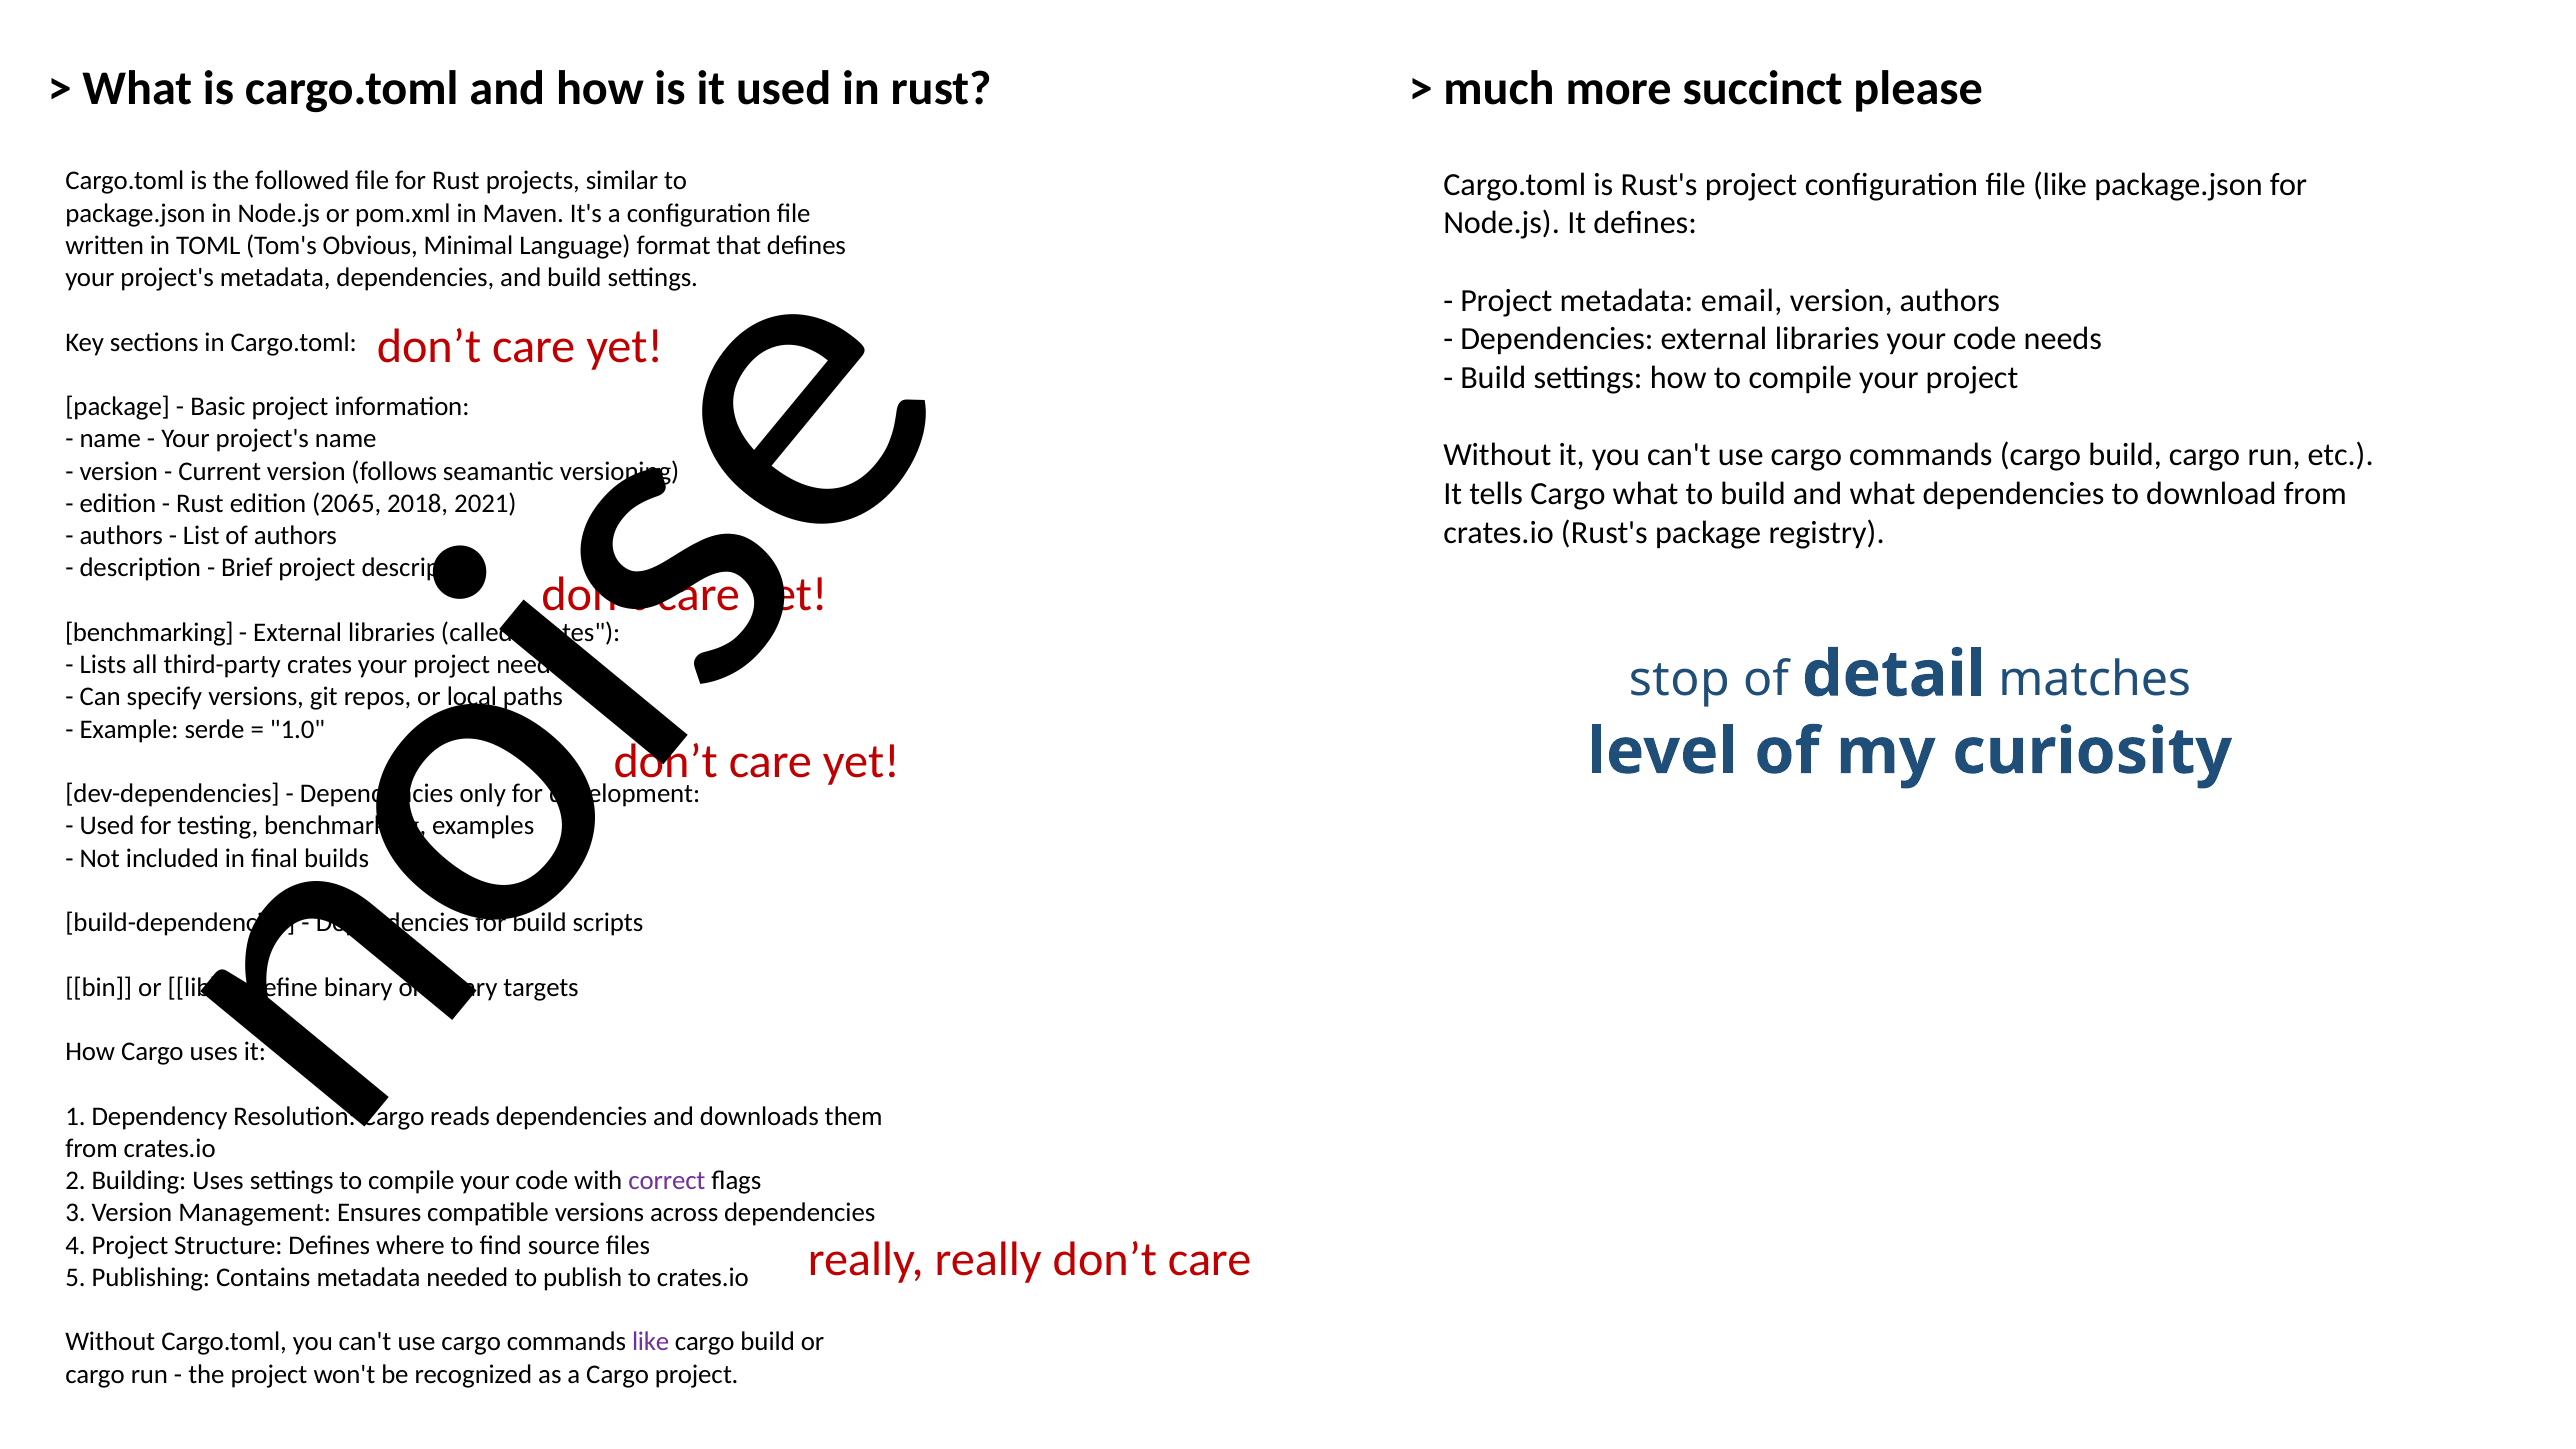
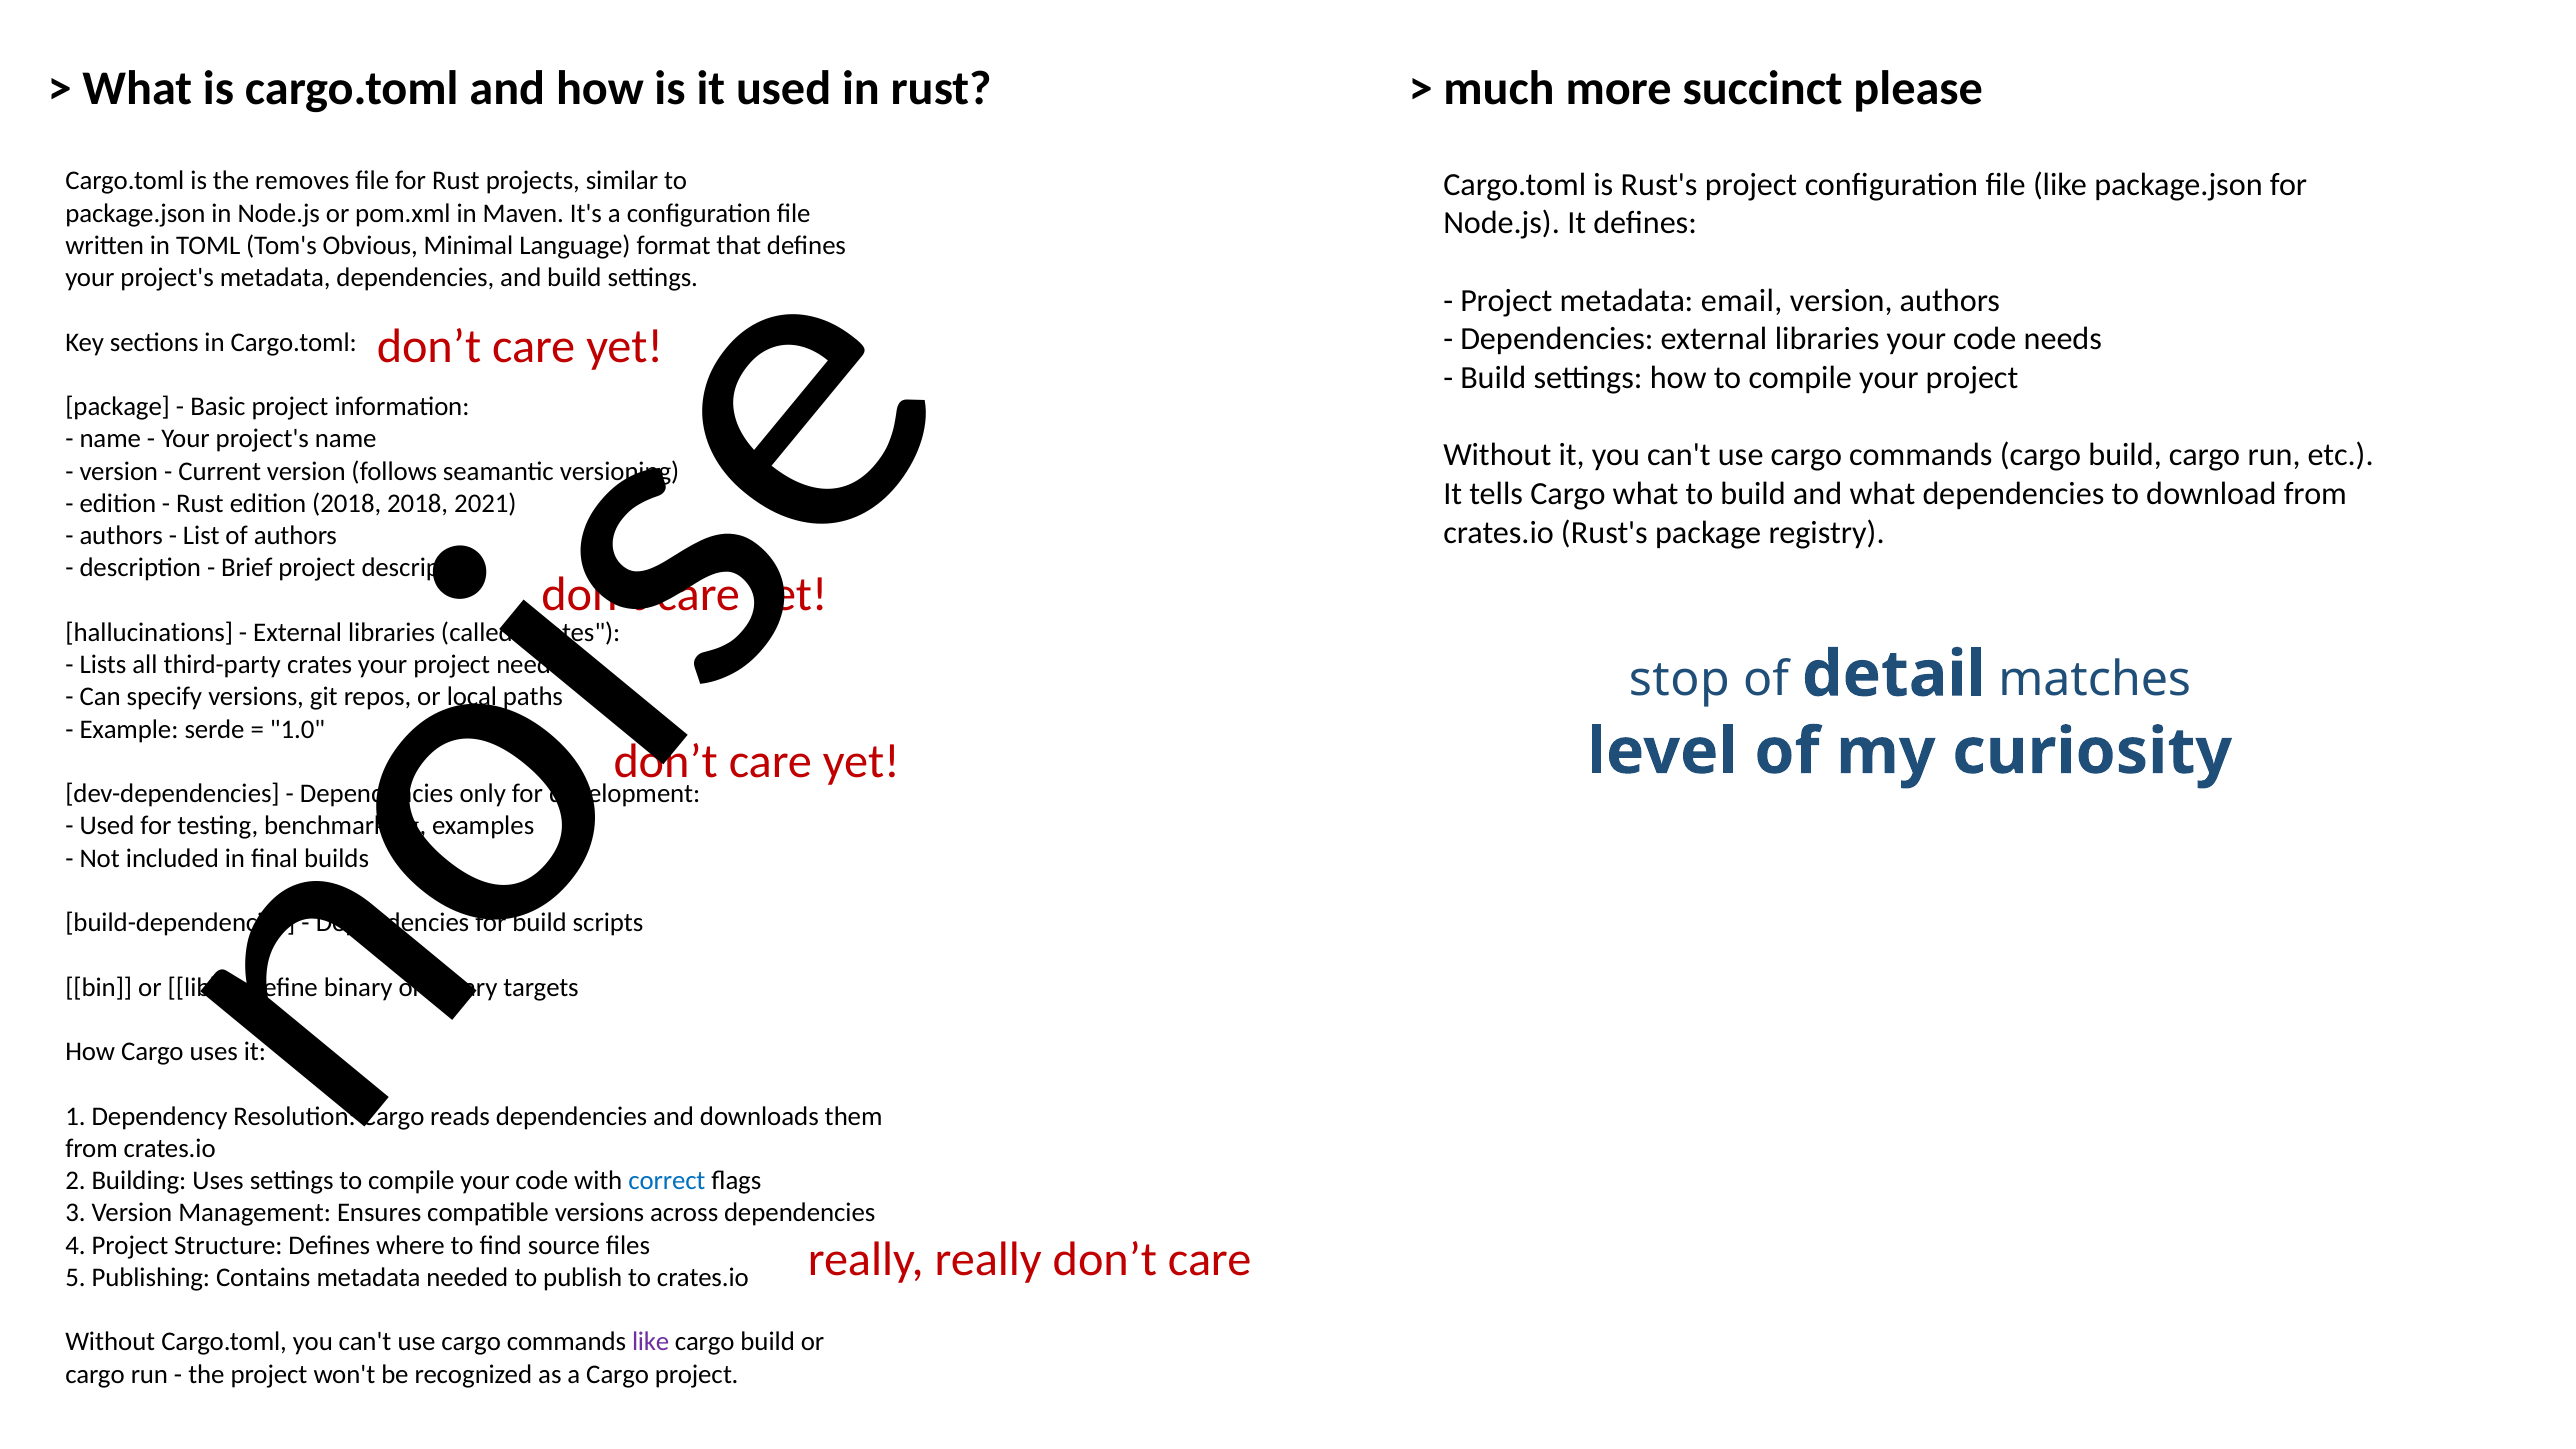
followed: followed -> removes (302, 181)
edition 2065: 2065 -> 2018 (347, 504)
benchmarking: benchmarking -> hallucinations (149, 633)
correct colour: purple -> blue (667, 1181)
